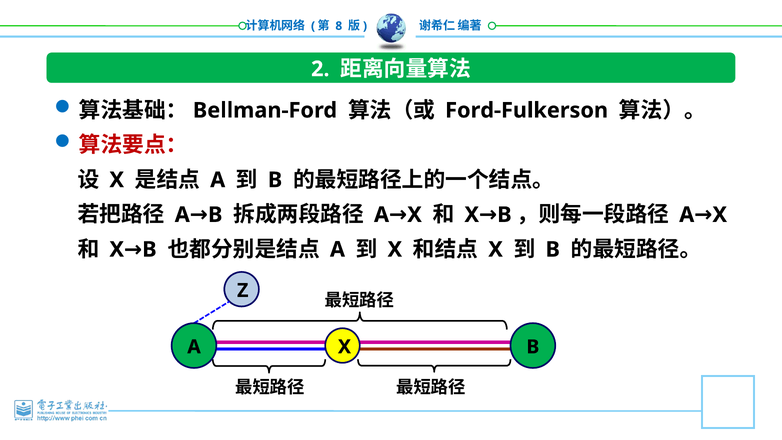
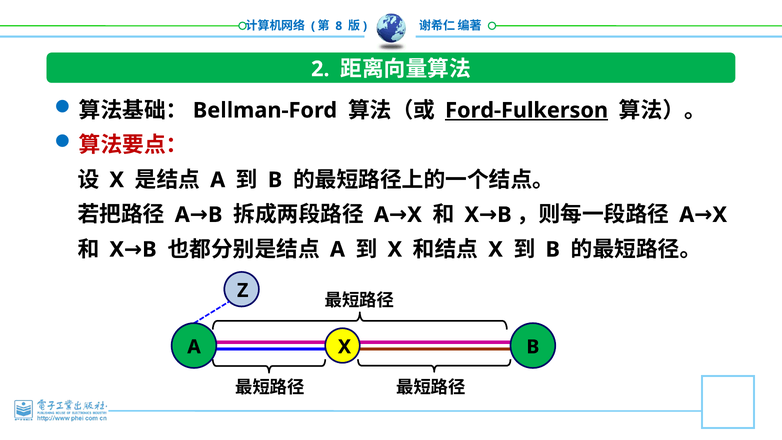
Ford-Fulkerson underline: none -> present (527, 110)
